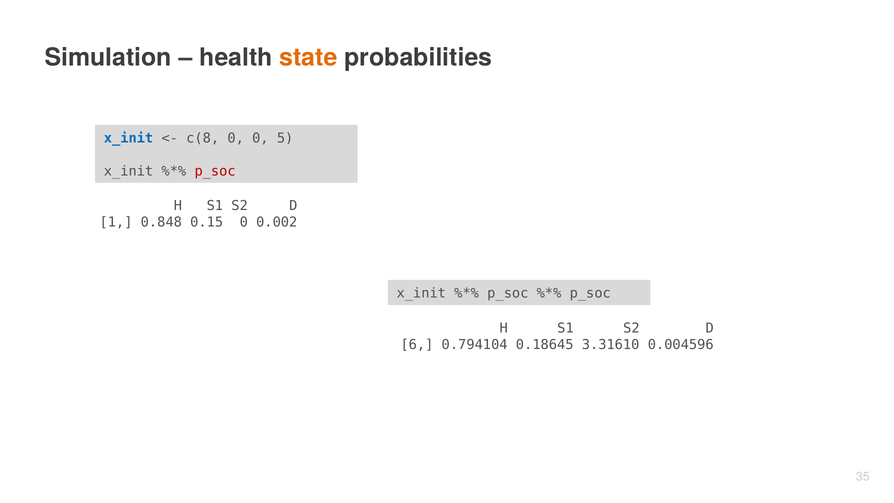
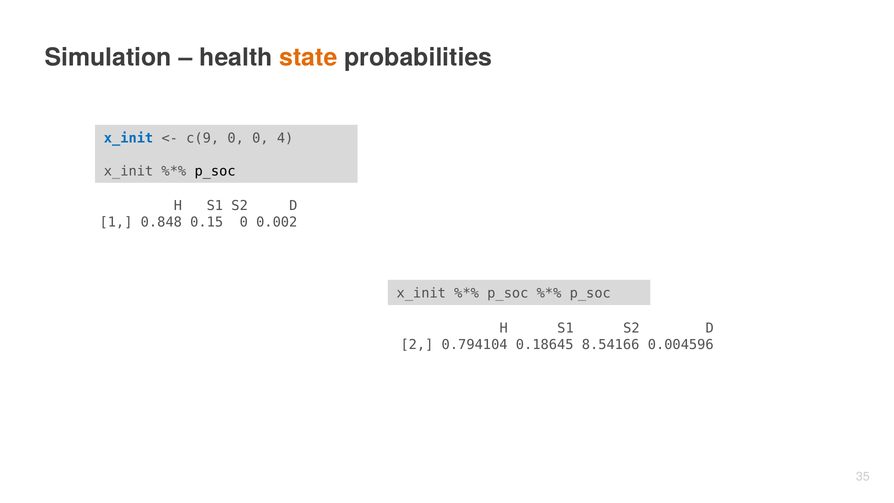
c(8: c(8 -> c(9 (203, 138)
5: 5 -> 4 (285, 138)
p_soc colour: red -> black (215, 171)
6: 6 -> 2 (417, 345)
3.31610: 3.31610 -> 8.54166 (611, 345)
